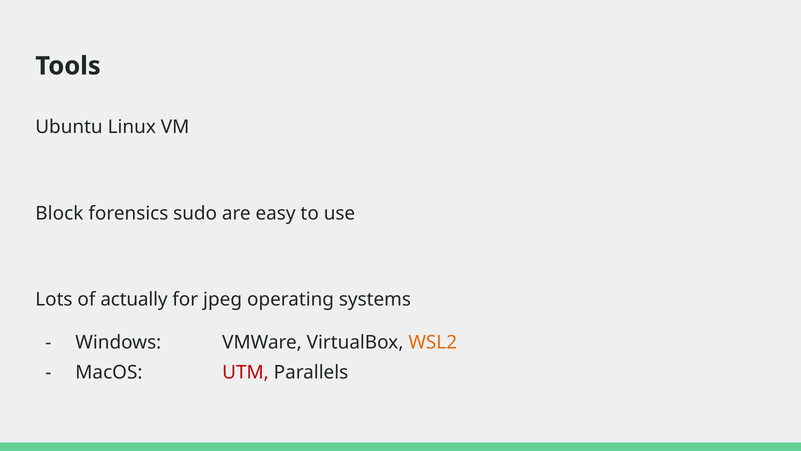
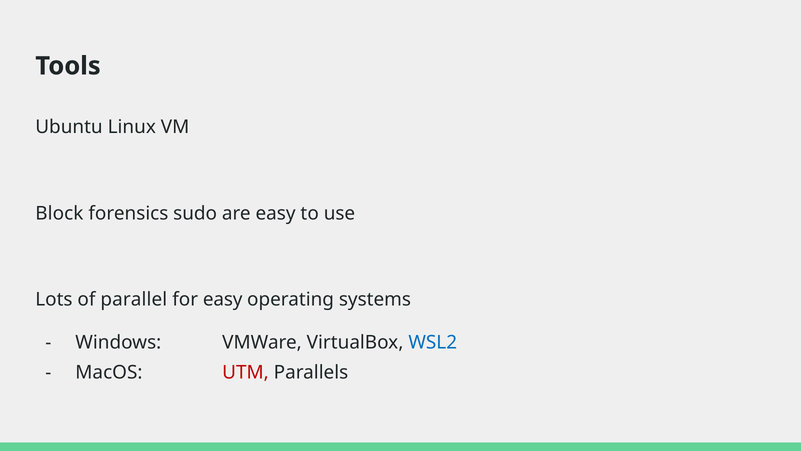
actually: actually -> parallel (134, 299)
for jpeg: jpeg -> easy (223, 299)
WSL2 colour: orange -> blue (433, 342)
